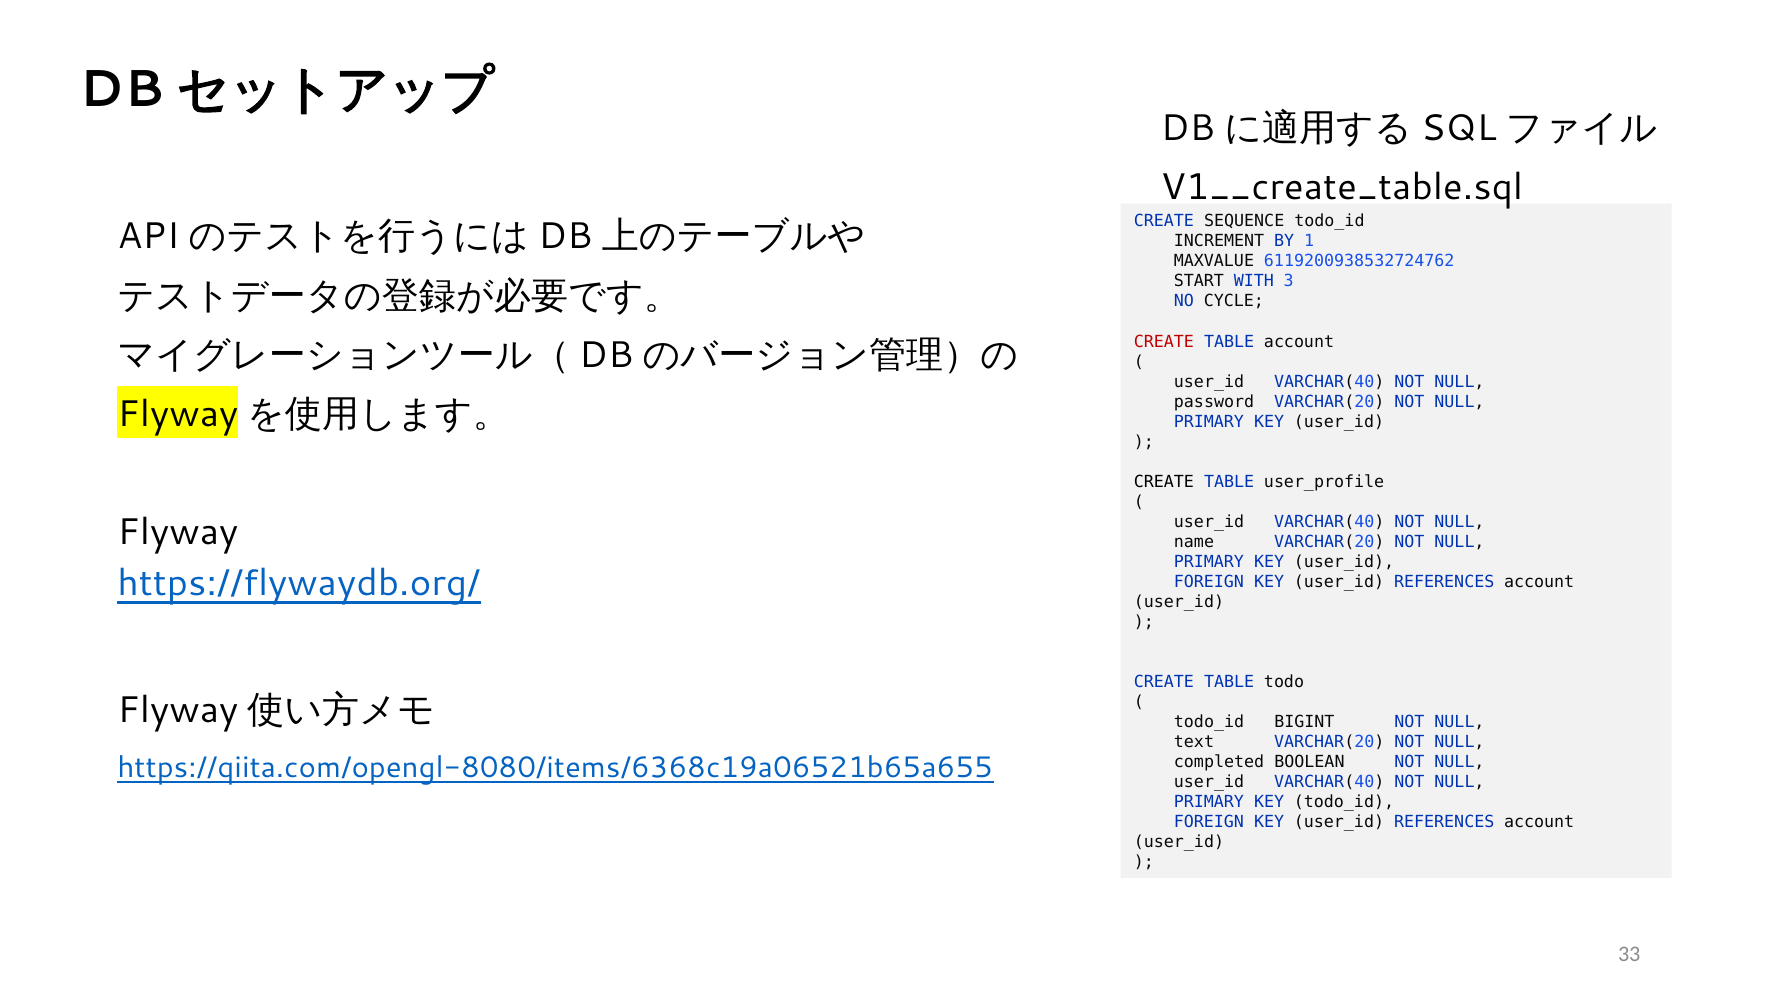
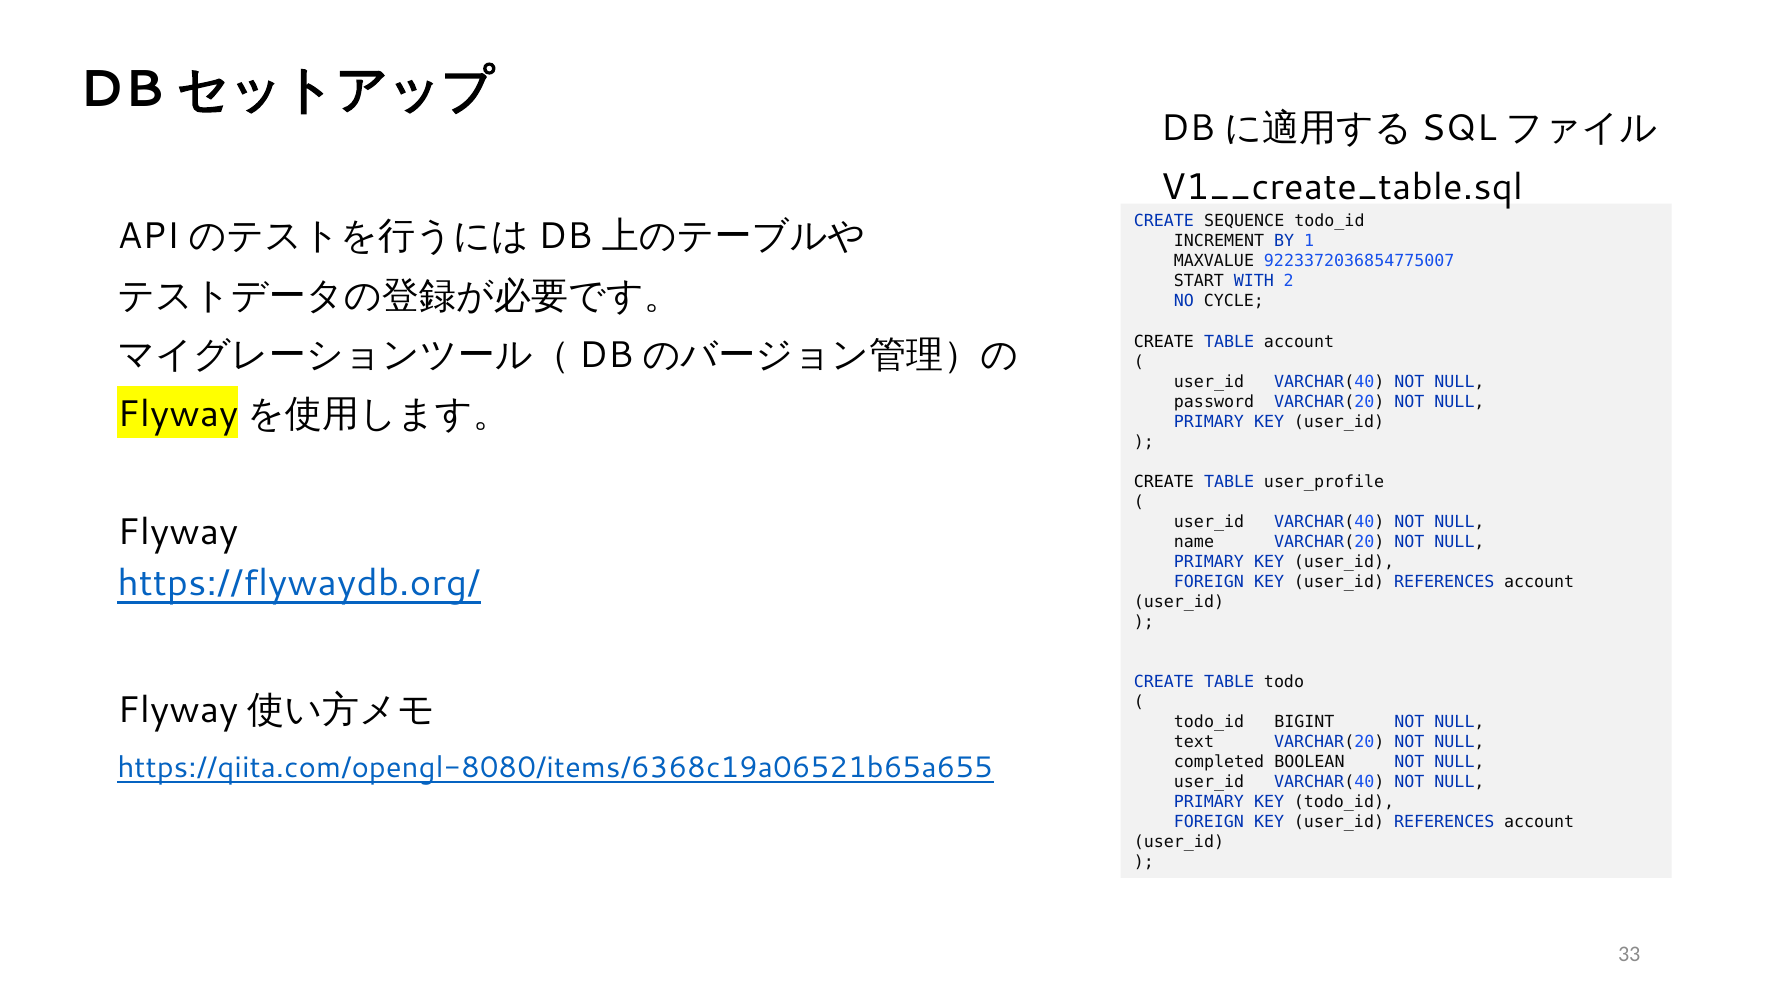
6119200938532724762: 6119200938532724762 -> 9223372036854775007 (1359, 261)
3: 3 -> 2 (1289, 281)
CREATE colour: red -> black (1164, 341)
